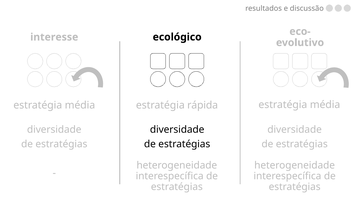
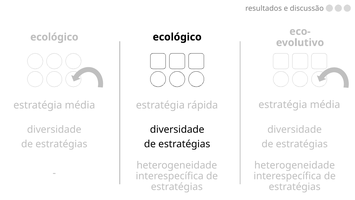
interesse: interesse -> ecológico (54, 37)
